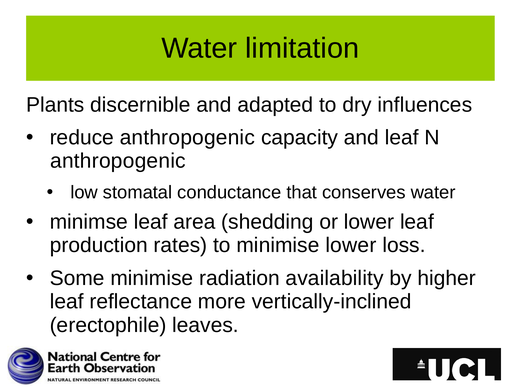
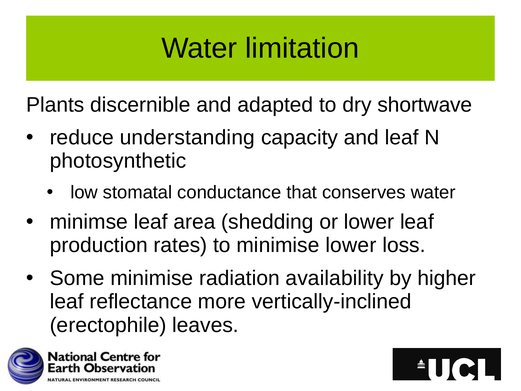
influences: influences -> shortwave (425, 105)
reduce anthropogenic: anthropogenic -> understanding (187, 137)
anthropogenic: anthropogenic -> photosynthetic (118, 161)
